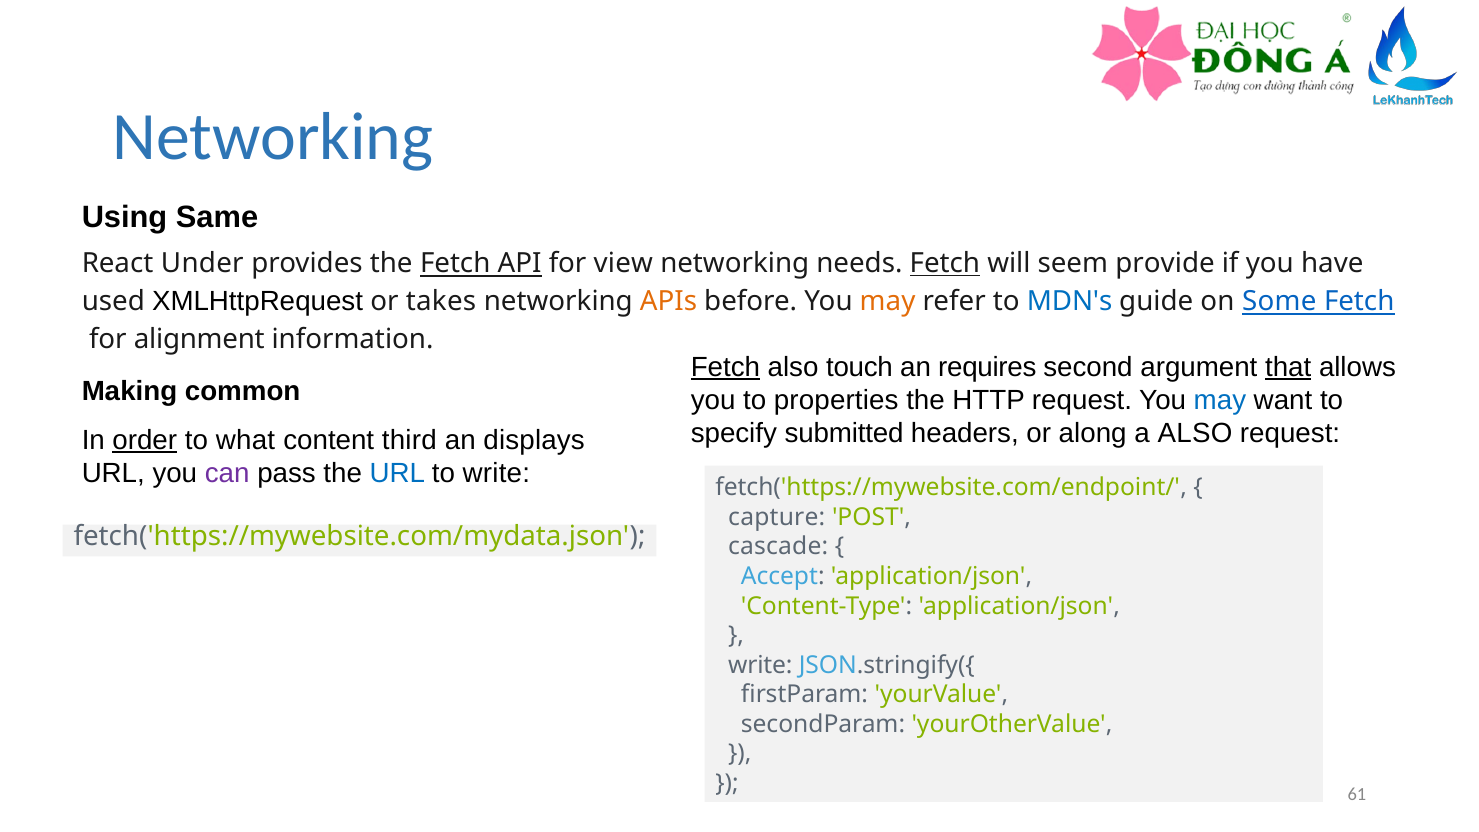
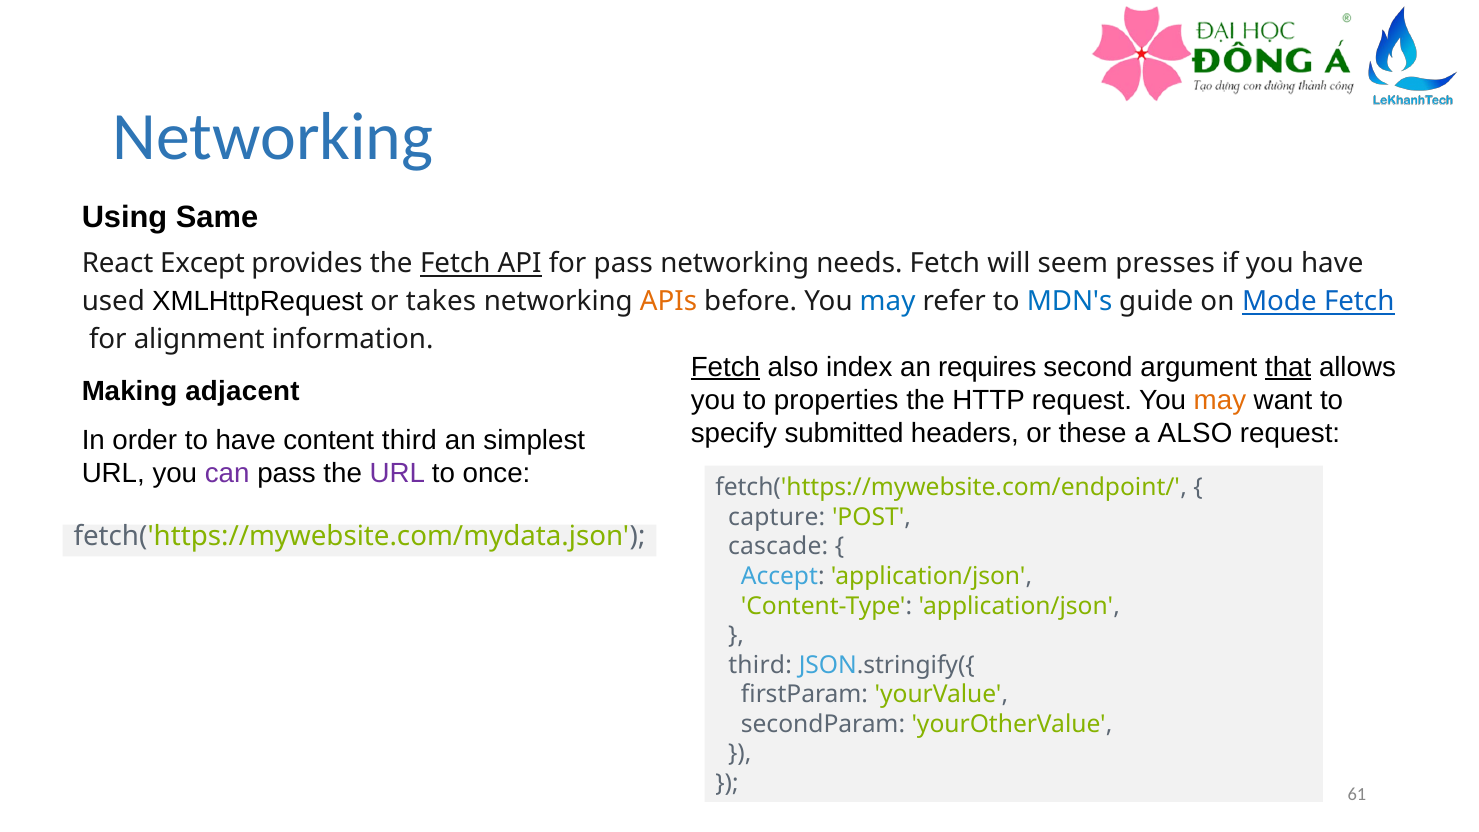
Under: Under -> Except (203, 264)
for view: view -> pass (623, 264)
Fetch underline: present -> none (945, 264)
provide: provide -> presses (1165, 264)
may colour: orange -> blue (888, 301)
Some: Some -> Mode (1279, 301)
touch: touch -> index (859, 367)
common: common -> adjacent (242, 392)
may colour: blue -> orange (1220, 400)
along: along -> these (1093, 434)
order underline: present -> none (145, 440)
to what: what -> have (246, 440)
displays: displays -> simplest (534, 440)
URL colour: blue -> purple (397, 473)
to write: write -> once (496, 473)
write: write -> third (760, 665)
